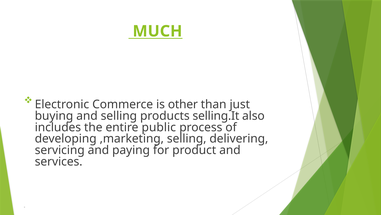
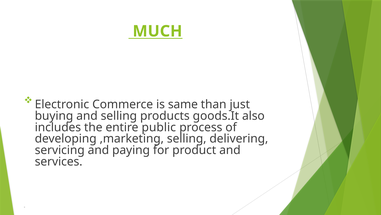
other: other -> same (183, 104)
selling.It: selling.It -> goods.It (216, 115)
